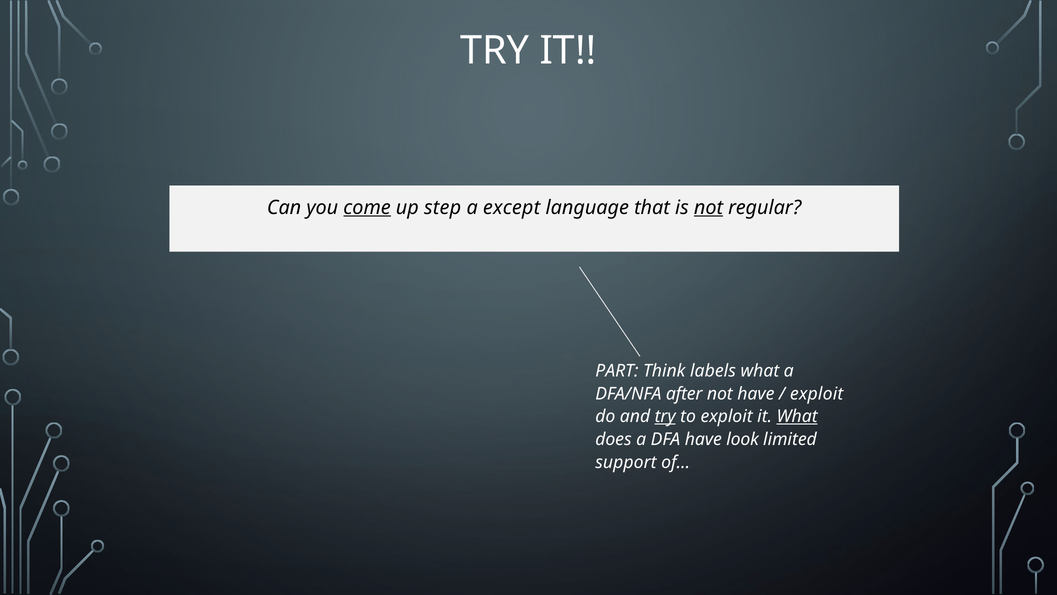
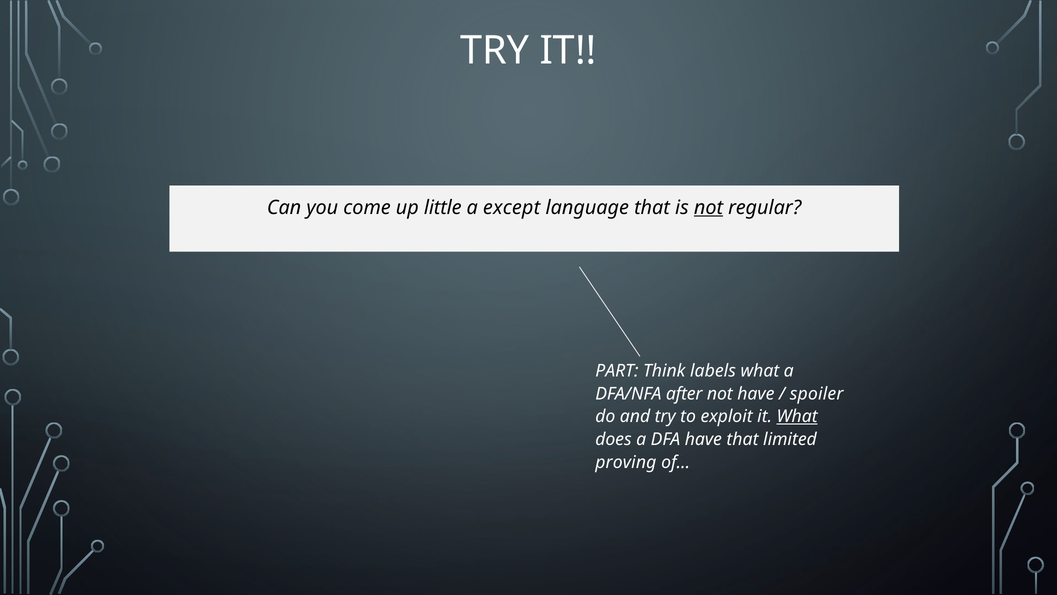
come underline: present -> none (367, 207)
step: step -> little (443, 207)
exploit: exploit -> spoiler (817, 393)
try underline: present -> none (665, 416)
have look: look -> that (742, 439)
support: support -> proving (626, 462)
